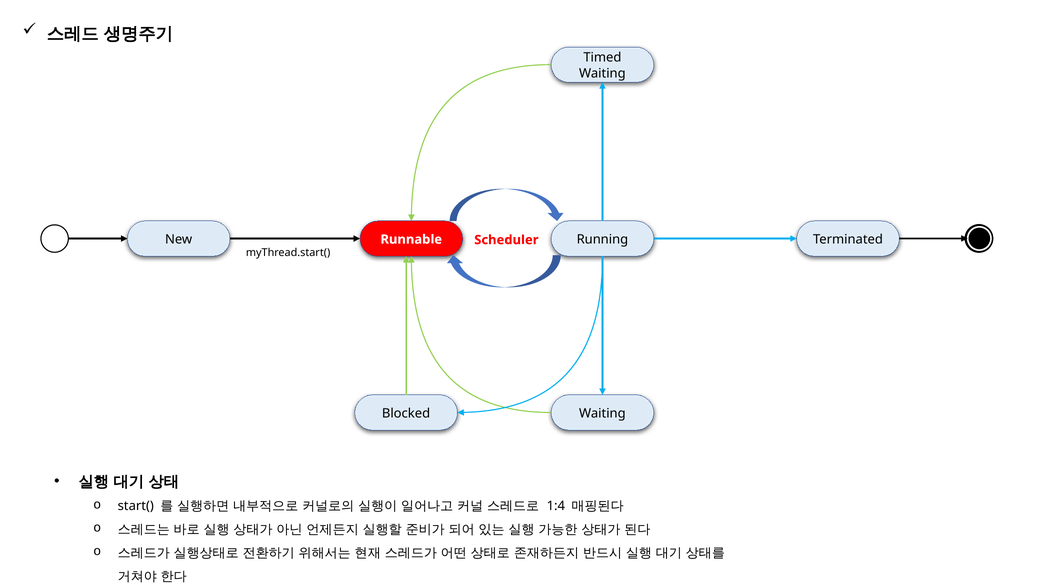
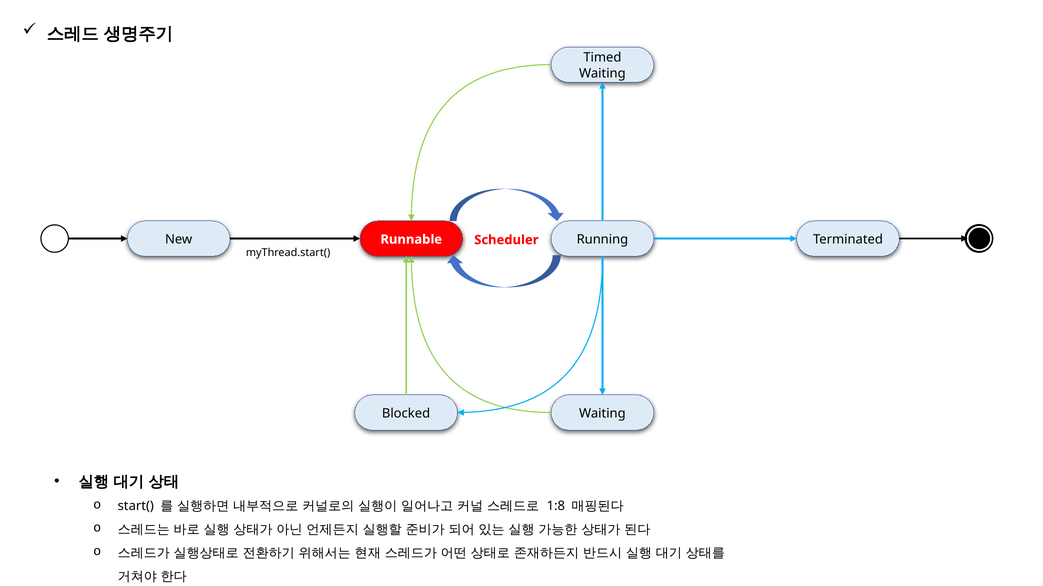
1:4: 1:4 -> 1:8 (556, 507)
